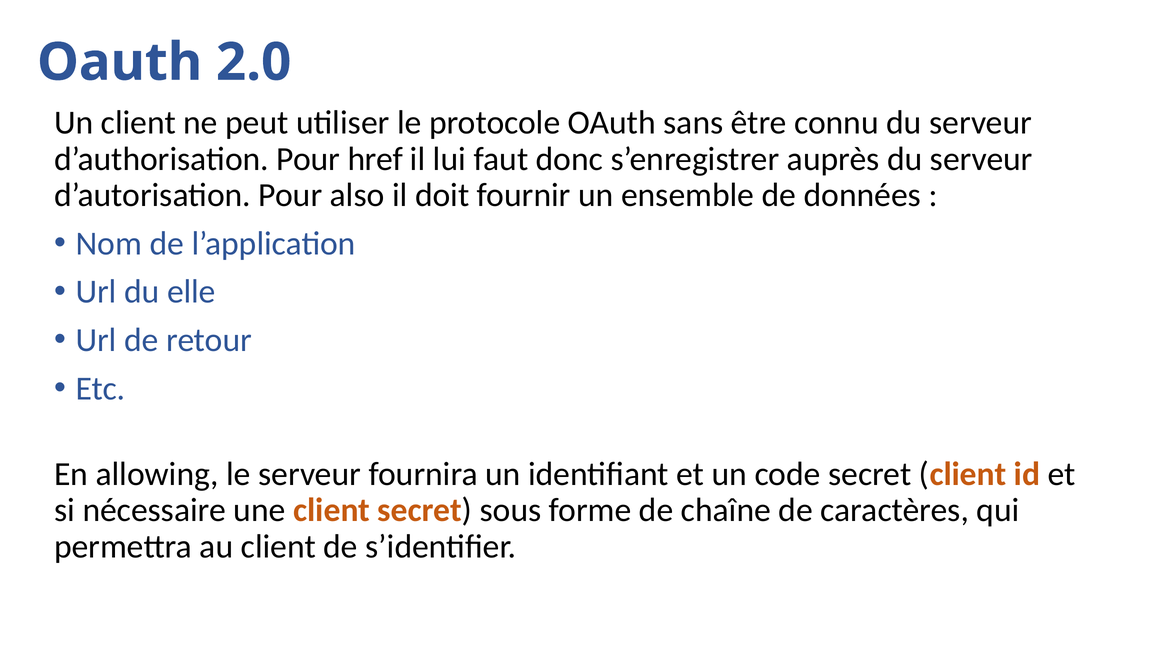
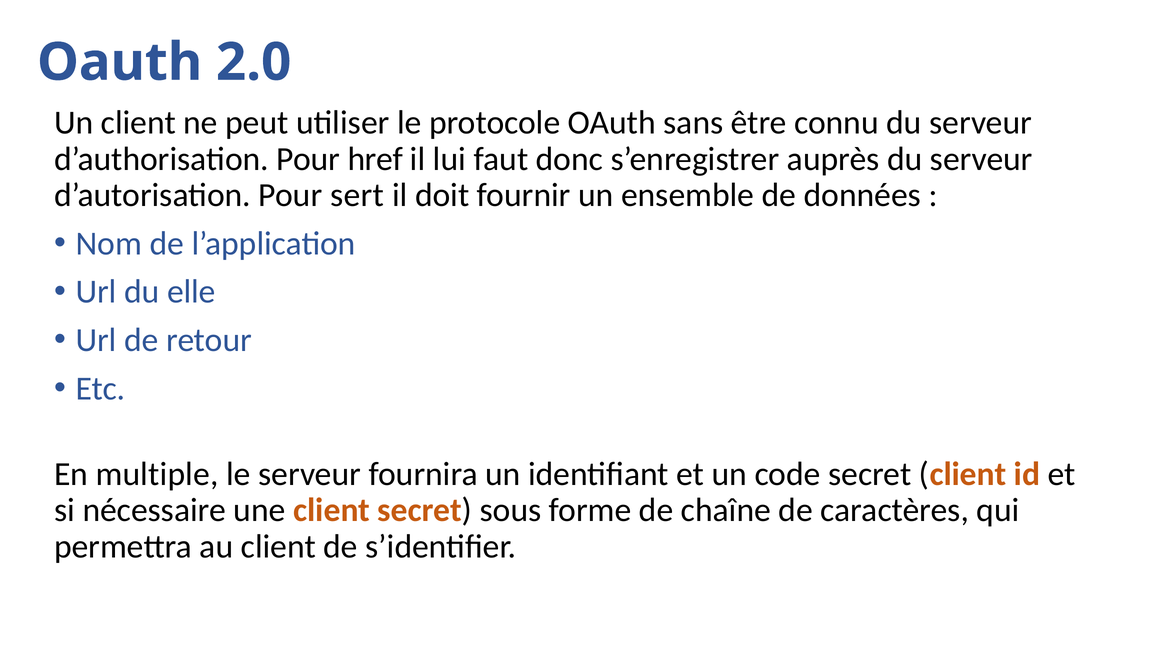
also: also -> sert (357, 195)
allowing: allowing -> multiple (157, 474)
